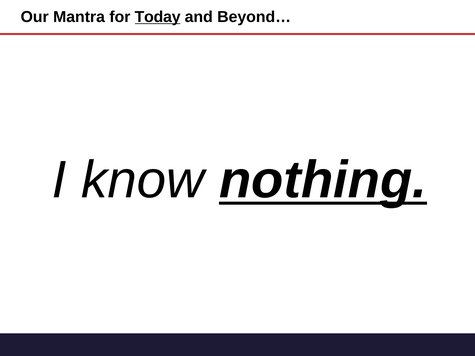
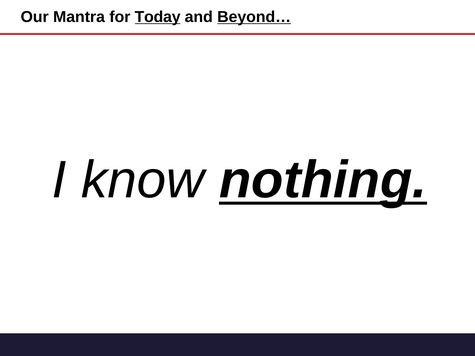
Beyond… underline: none -> present (254, 17)
